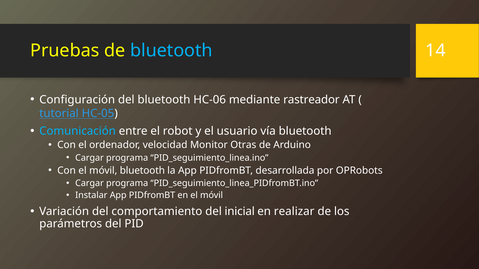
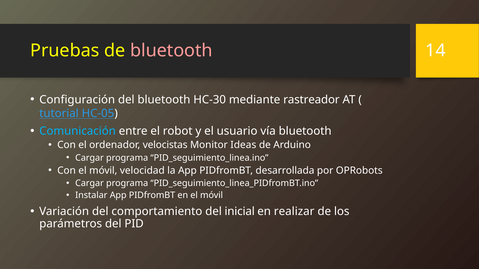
bluetooth colour: light blue -> pink (171, 51)
HC-06: HC-06 -> HC-30 (210, 100)
velocidad: velocidad -> velocistas (165, 145)
Otras: Otras -> Ideas (243, 145)
móvil bluetooth: bluetooth -> velocidad (142, 171)
